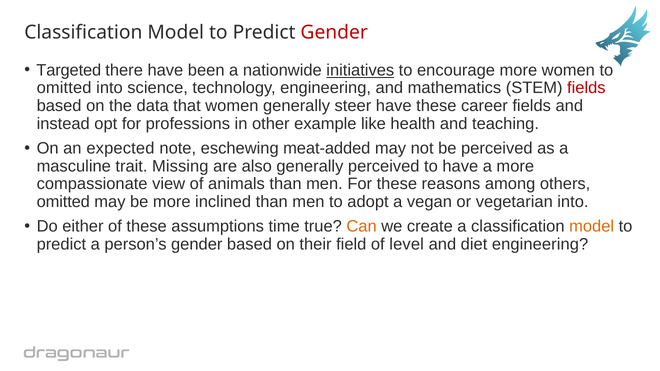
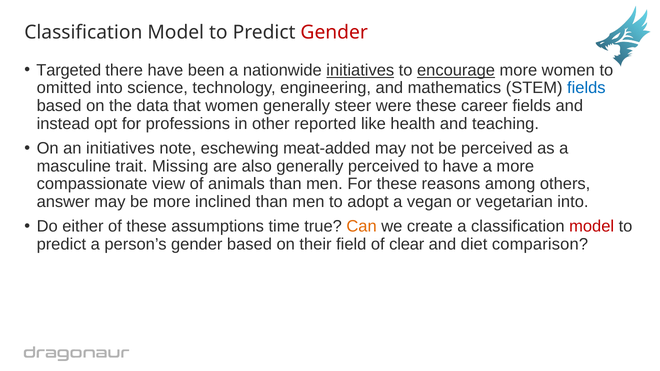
encourage underline: none -> present (456, 70)
fields colour: red -> blue (586, 88)
steer have: have -> were (394, 106)
example: example -> reported (325, 124)
an expected: expected -> initiatives (120, 148)
omitted: omitted -> answer (63, 202)
model colour: orange -> red (592, 226)
level: level -> clear (407, 244)
diet engineering: engineering -> comparison (540, 244)
